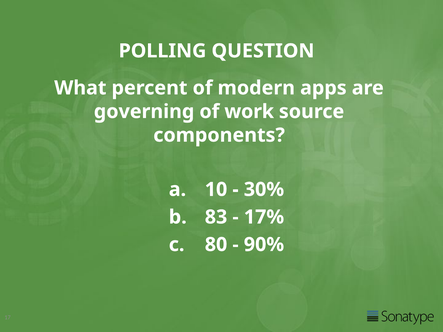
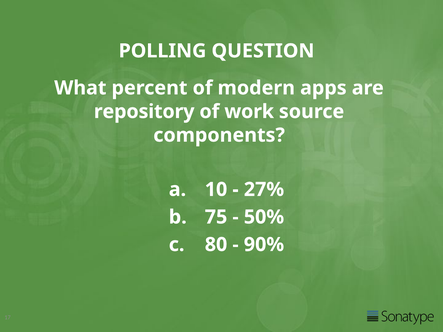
governing: governing -> repository (144, 112)
30%: 30% -> 27% (264, 190)
83: 83 -> 75 (216, 217)
17%: 17% -> 50% (264, 217)
